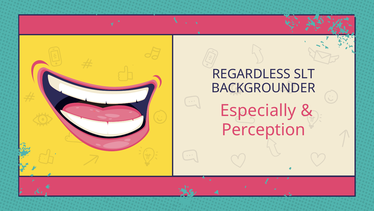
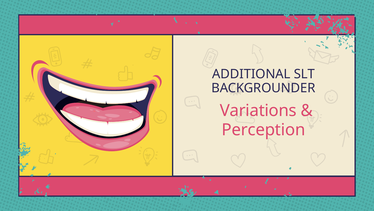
REGARDLESS: REGARDLESS -> ADDITIONAL (251, 74)
Especially: Especially -> Variations (258, 110)
